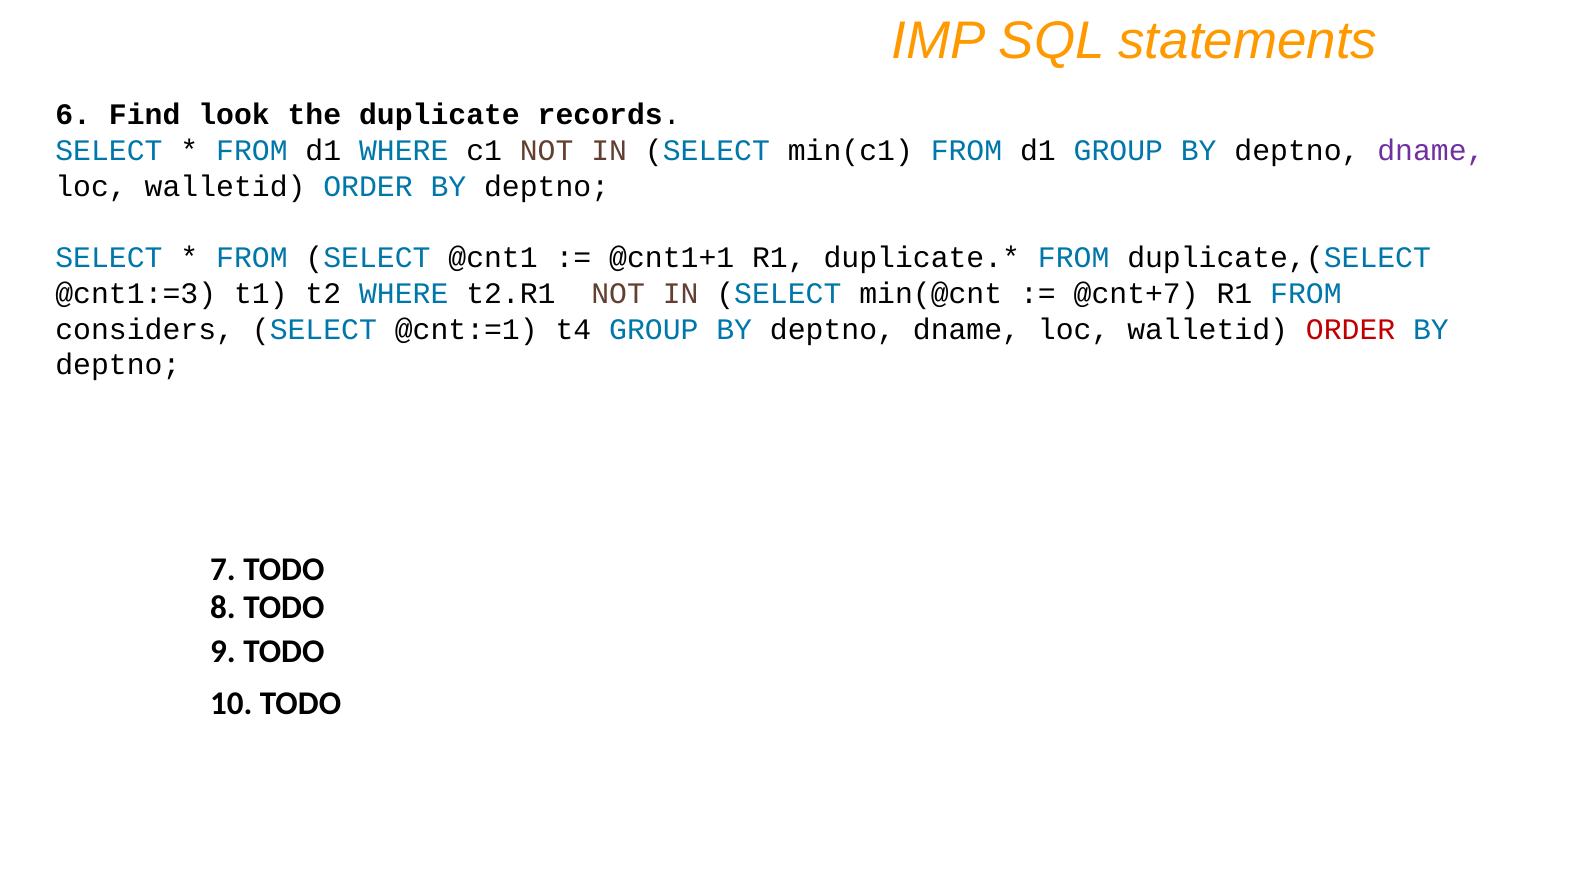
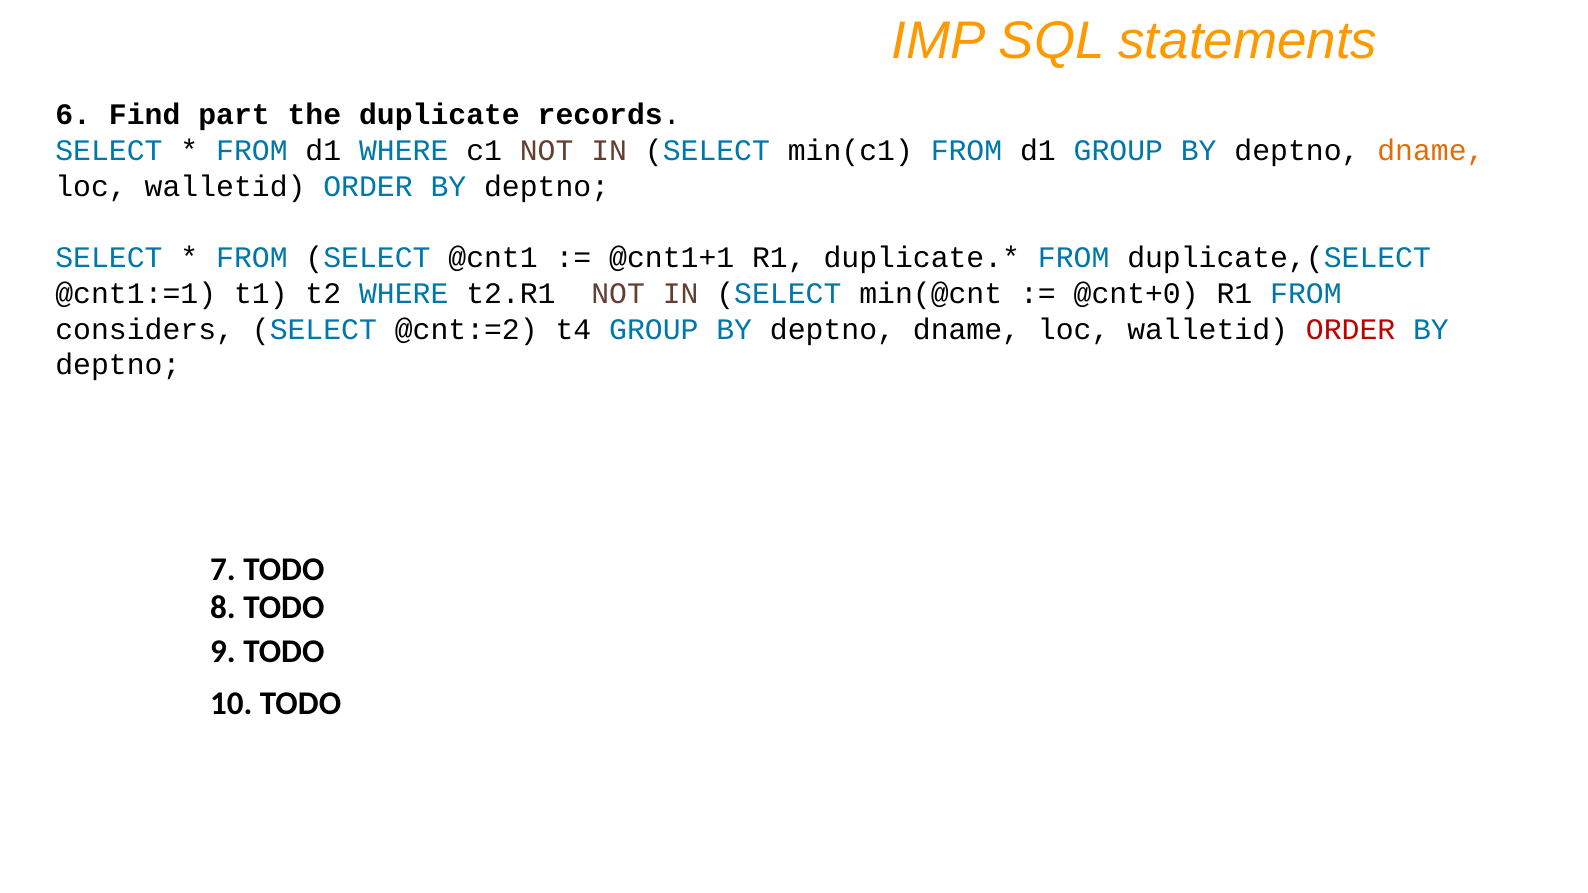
look: look -> part (234, 115)
dname colour: purple -> orange (1431, 151)
@cnt1:=3: @cnt1:=3 -> @cnt1:=1 (136, 294)
@cnt+7: @cnt+7 -> @cnt+0 (1136, 294)
@cnt:=1: @cnt:=1 -> @cnt:=2 (466, 329)
